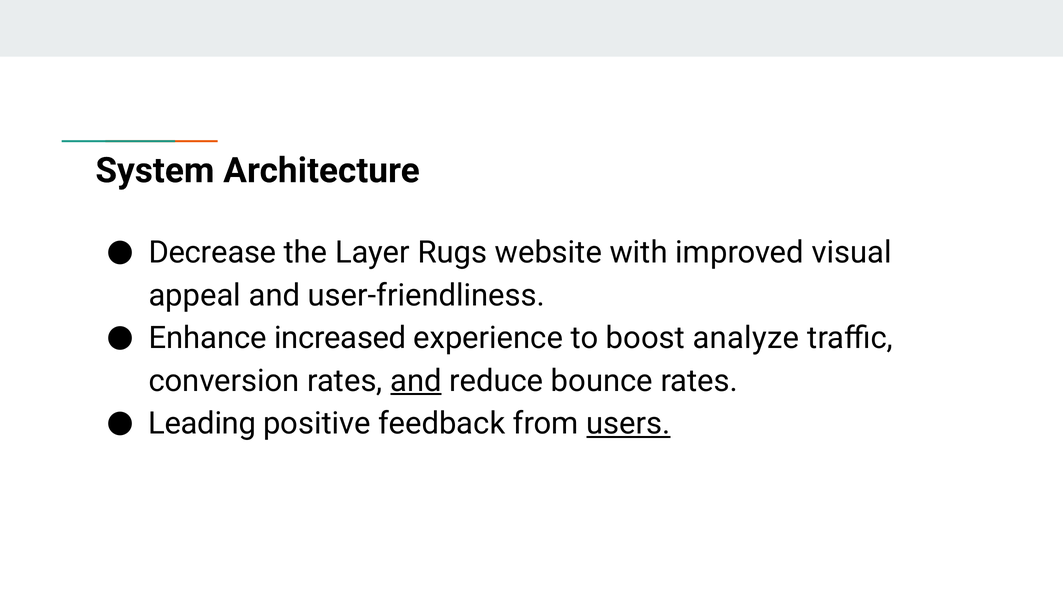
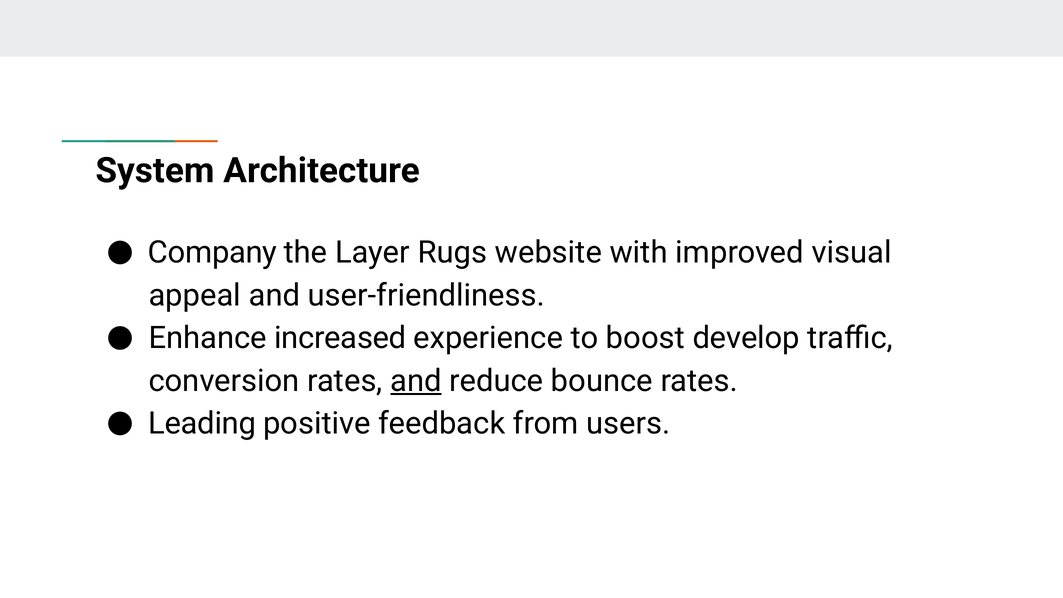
Decrease: Decrease -> Company (213, 253)
analyze: analyze -> develop (746, 338)
users underline: present -> none (628, 424)
